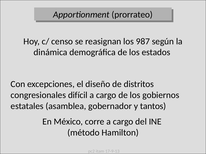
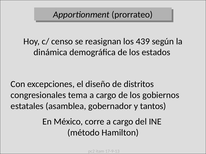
987: 987 -> 439 (143, 41)
difícil: difícil -> tema (78, 95)
